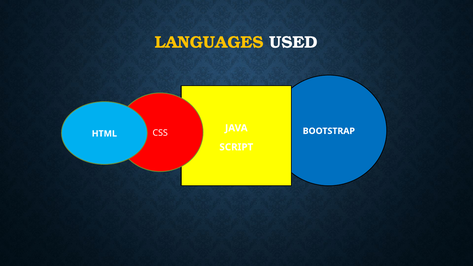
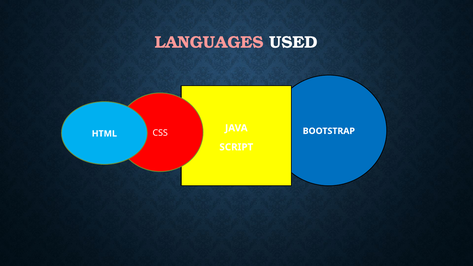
LANGUAGES colour: yellow -> pink (209, 42)
